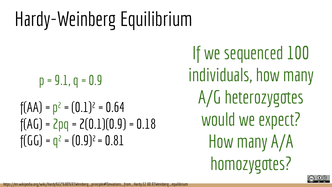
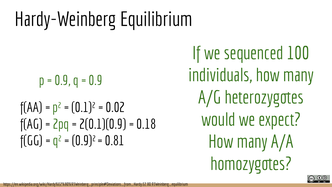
9.1: 9.1 -> 0.9 (63, 80)
0.64: 0.64 -> 0.02 (115, 108)
